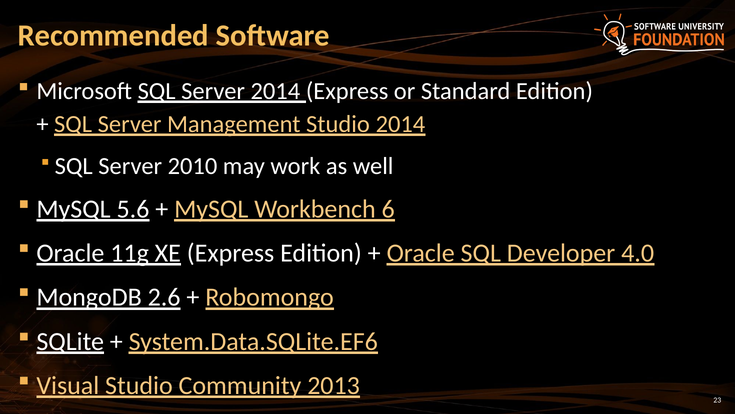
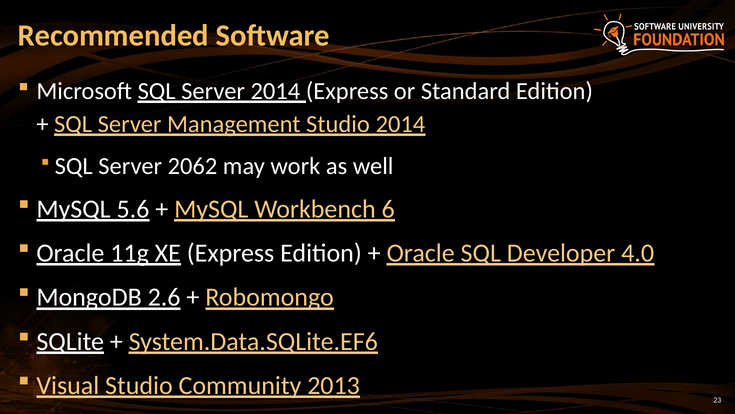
2010: 2010 -> 2062 (192, 166)
